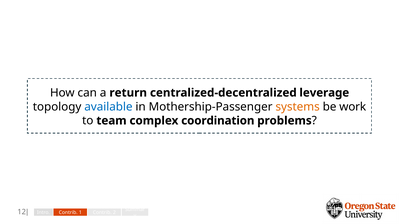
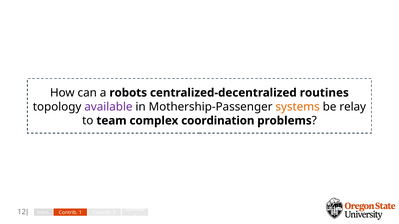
return: return -> robots (128, 93)
leverage: leverage -> routines (324, 93)
available colour: blue -> purple (108, 107)
work: work -> relay (353, 107)
